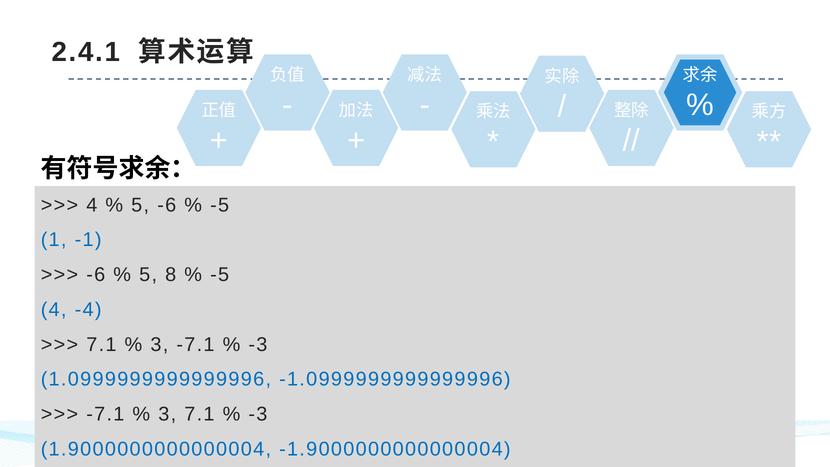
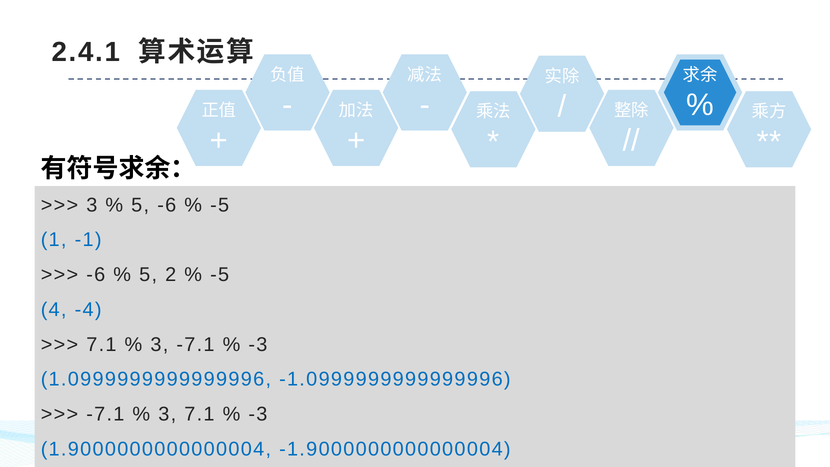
4: 4 -> 3 (92, 205)
8: 8 -> 2 (171, 275)
